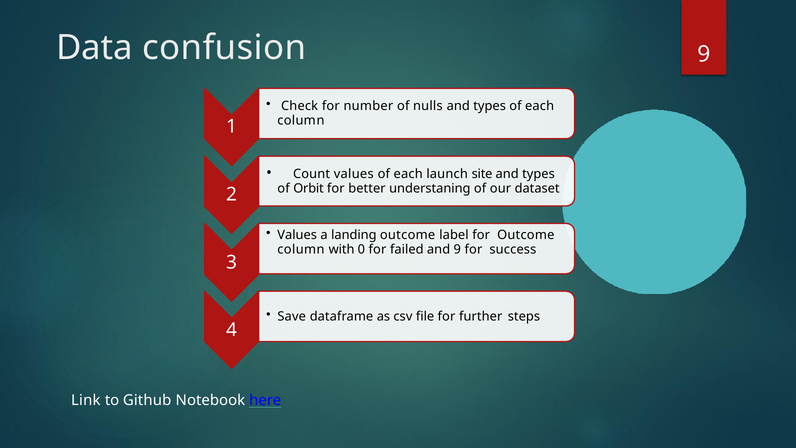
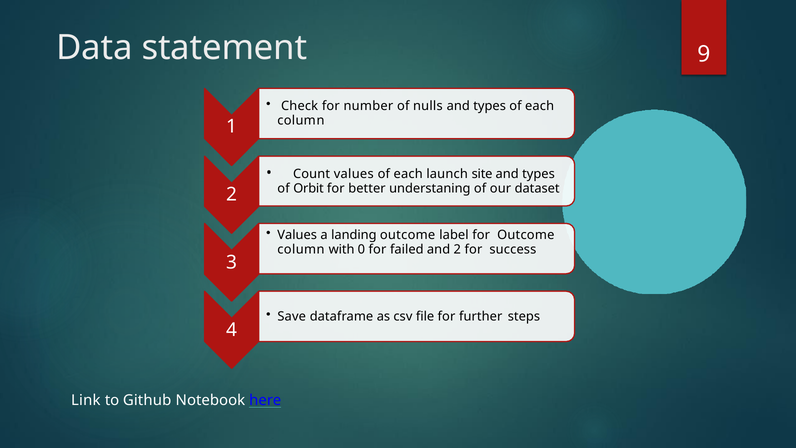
confusion: confusion -> statement (224, 48)
and 9: 9 -> 2 (457, 249)
